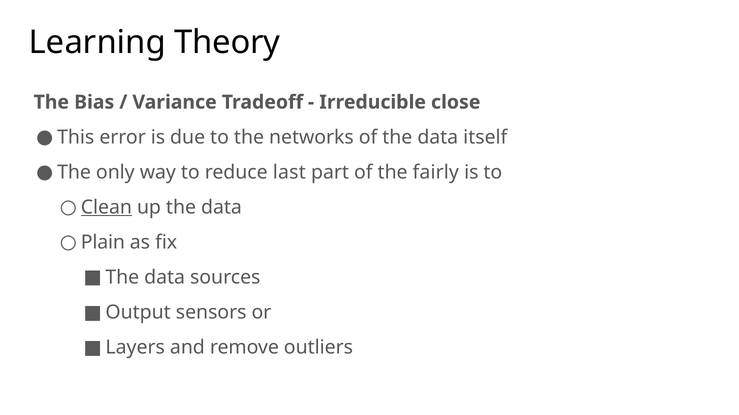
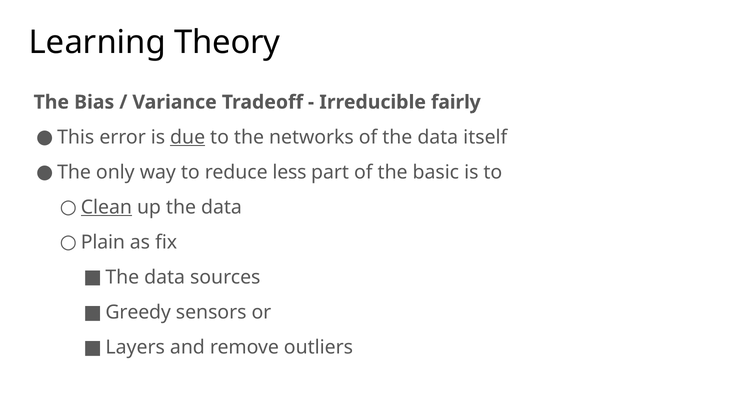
close: close -> fairly (456, 102)
due underline: none -> present (188, 137)
last: last -> less (290, 173)
fairly: fairly -> basic (436, 173)
Output: Output -> Greedy (138, 313)
